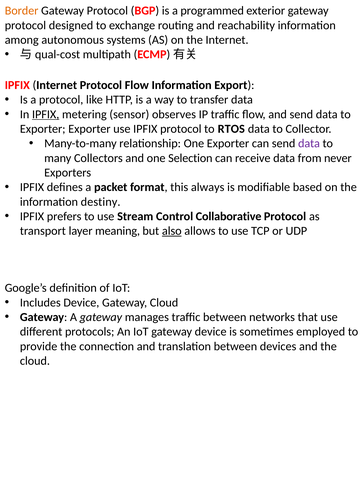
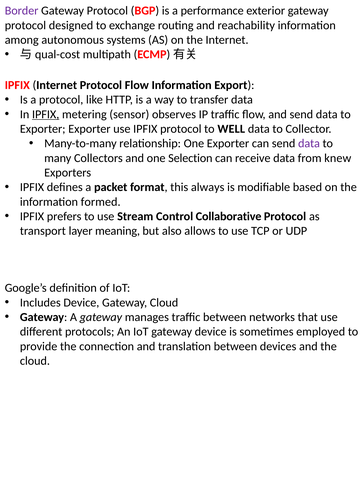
Border colour: orange -> purple (22, 11)
programmed: programmed -> performance (212, 11)
RTOS: RTOS -> WELL (231, 129)
never: never -> knew (338, 158)
destiny: destiny -> formed (101, 201)
also underline: present -> none (172, 231)
